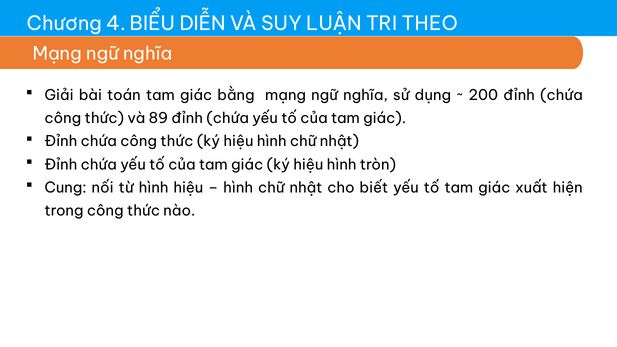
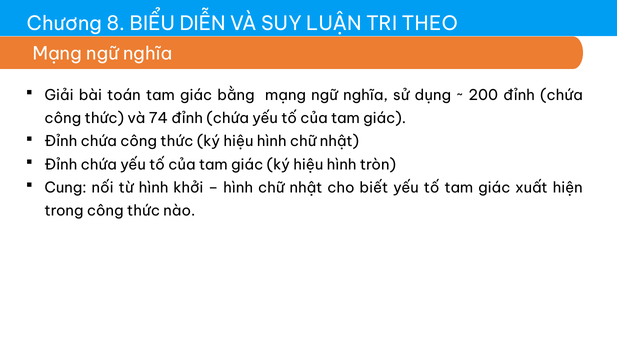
4: 4 -> 8 (116, 24)
89: 89 -> 74 (158, 118)
hình hiệu: hiệu -> khởi (188, 188)
